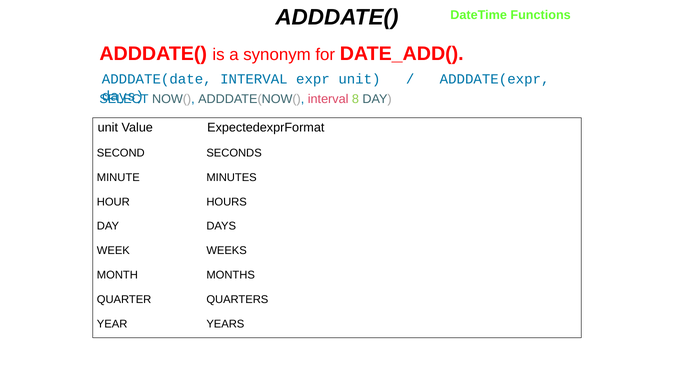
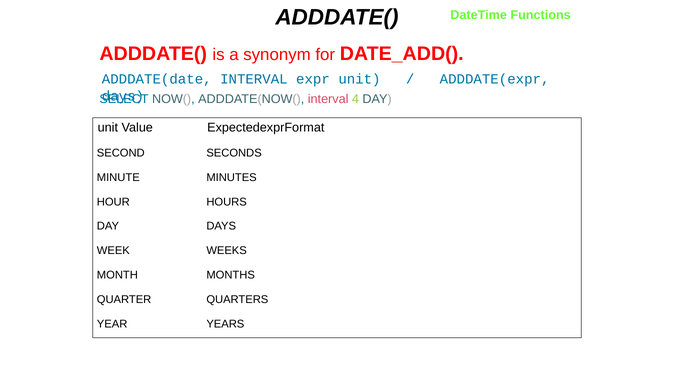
8: 8 -> 4 (356, 99)
